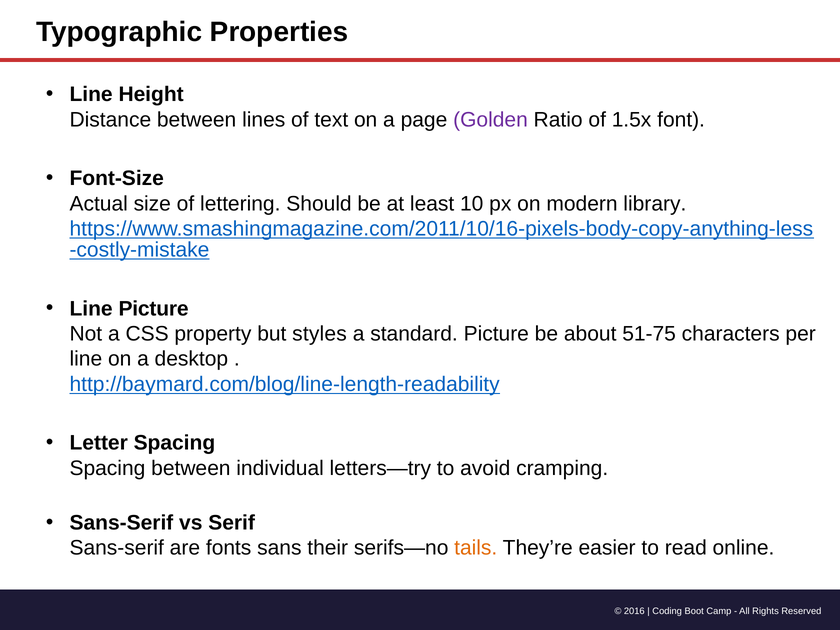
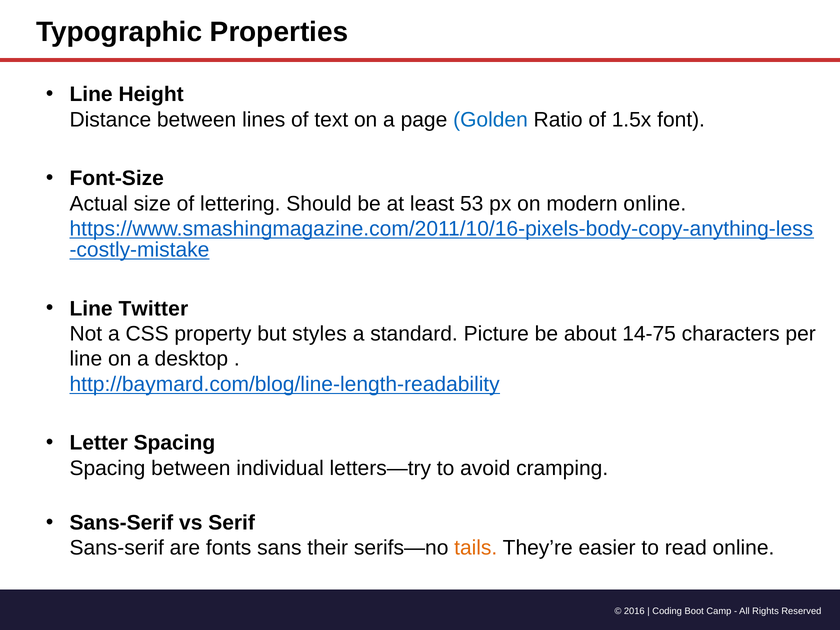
Golden colour: purple -> blue (490, 120)
10: 10 -> 53 (472, 204)
modern library: library -> online (655, 204)
Line Picture: Picture -> Twitter (153, 309)
51-75: 51-75 -> 14-75 (649, 334)
